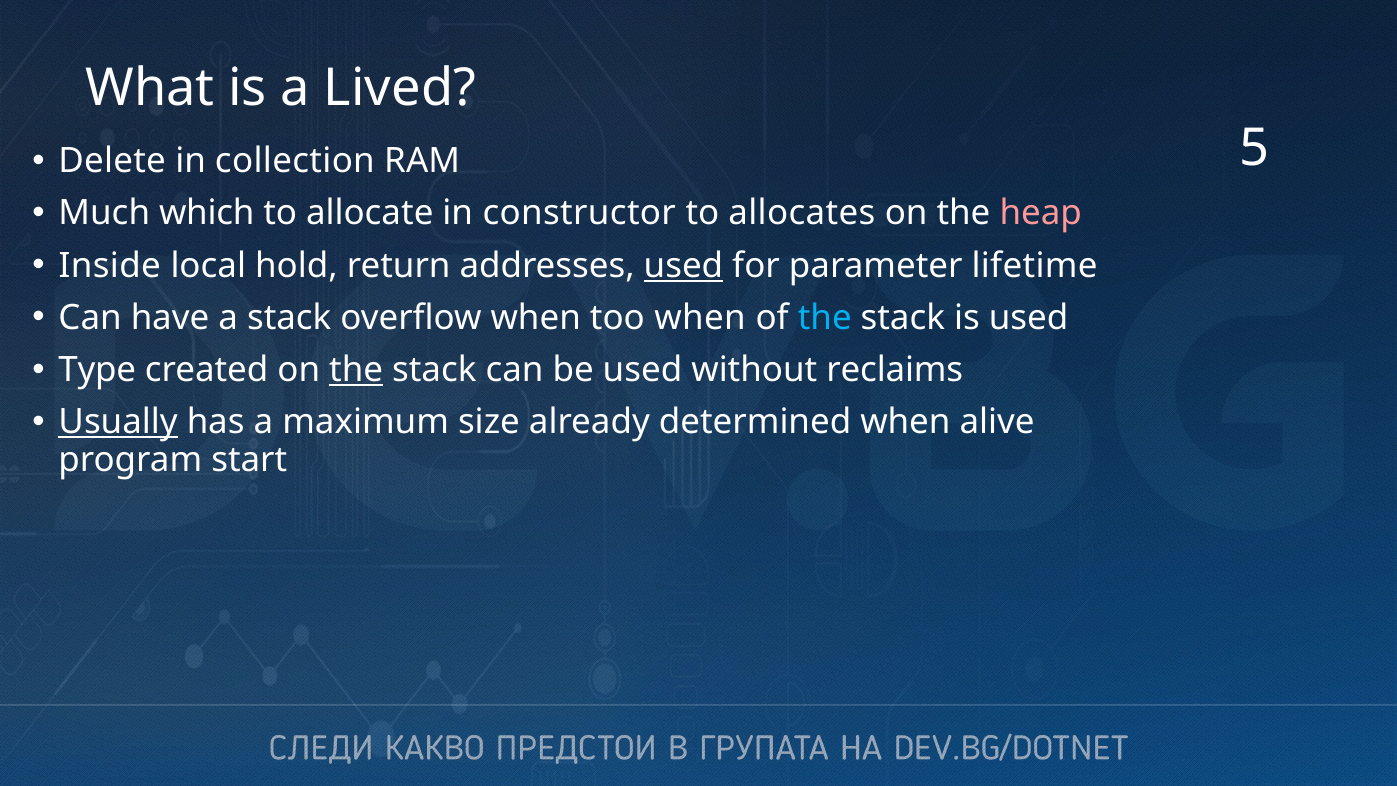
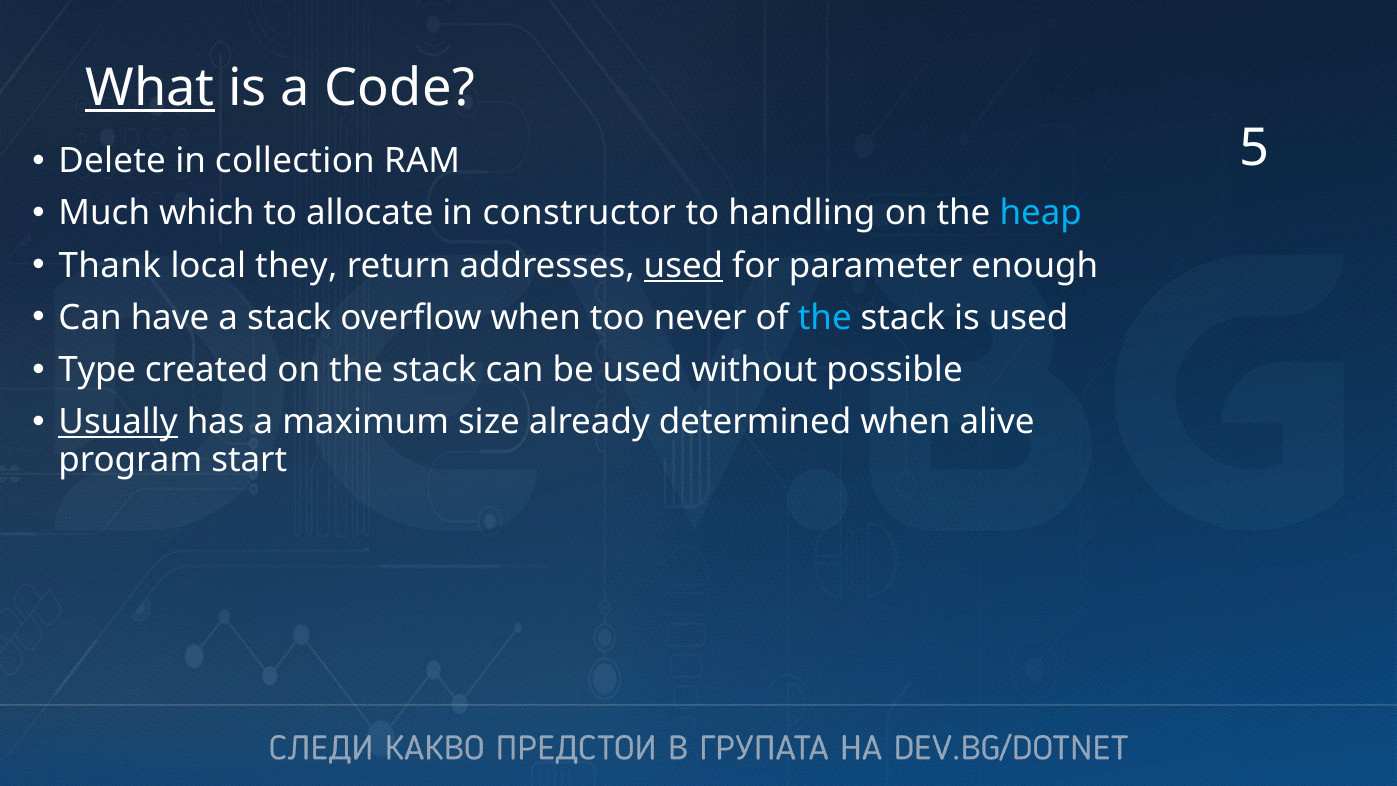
What underline: none -> present (150, 88)
Lived: Lived -> Code (400, 88)
allocates: allocates -> handling (802, 213)
heap colour: pink -> light blue (1041, 213)
Inside: Inside -> Thank (110, 266)
hold: hold -> they (296, 266)
lifetime: lifetime -> enough (1035, 266)
too when: when -> never (700, 318)
the underline: present -> none (356, 370)
reclaims: reclaims -> possible (895, 370)
